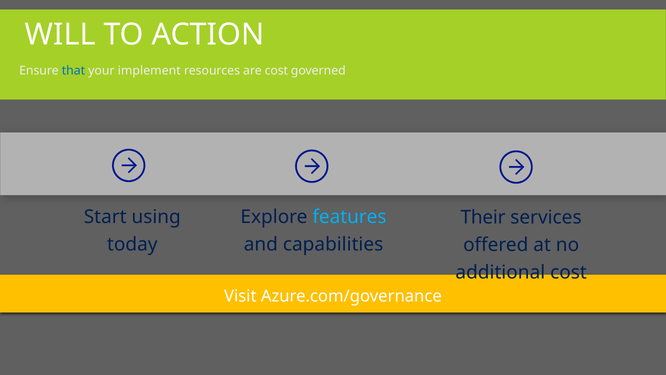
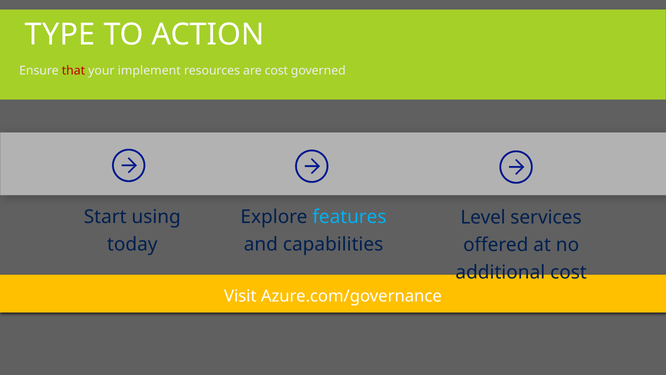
WILL: WILL -> TYPE (60, 35)
that colour: blue -> red (73, 70)
Their: Their -> Level (483, 217)
